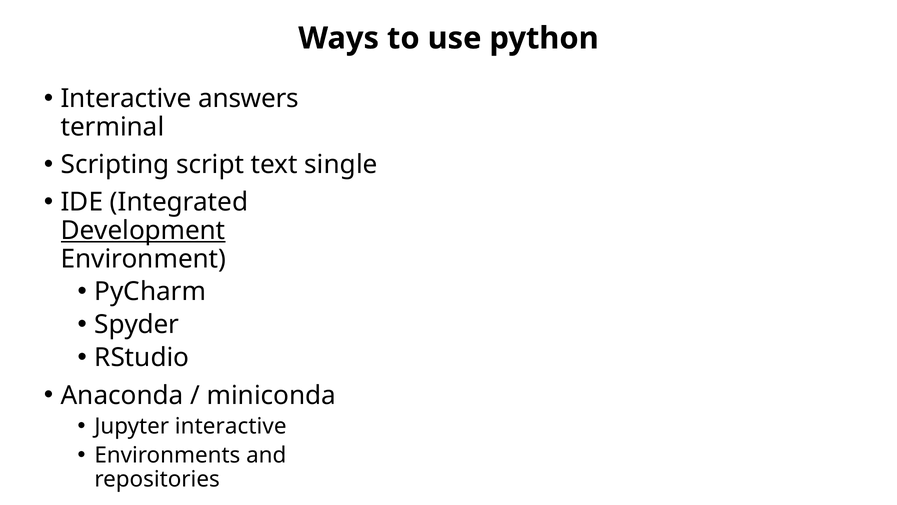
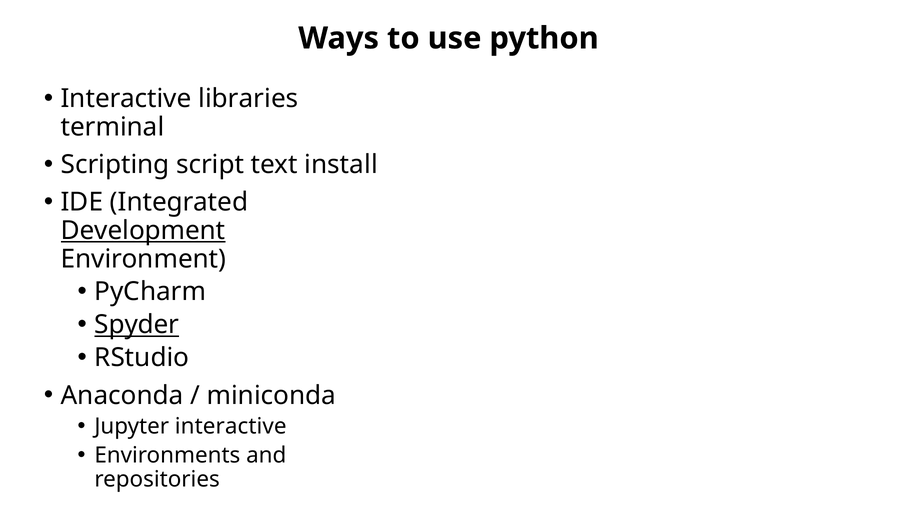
answers: answers -> libraries (248, 99)
single: single -> install (341, 165)
Spyder underline: none -> present (137, 325)
